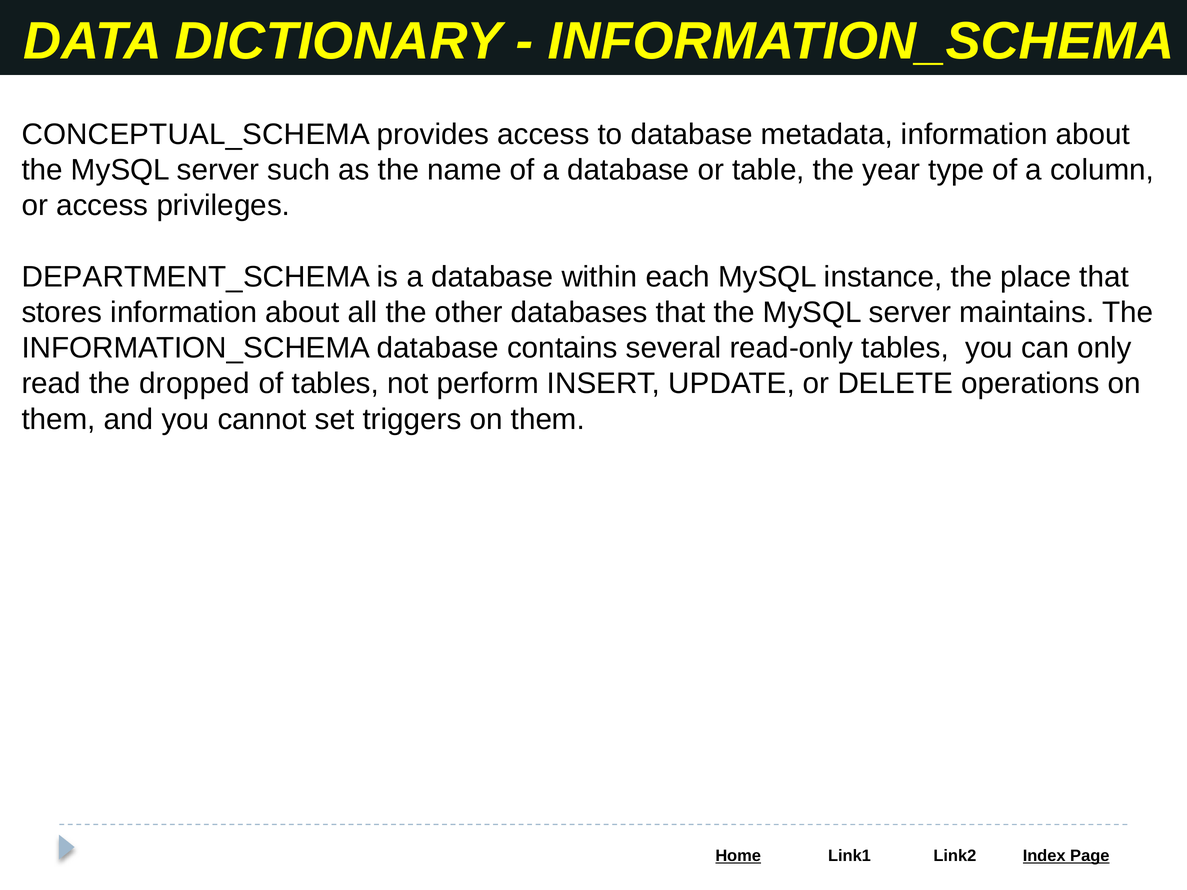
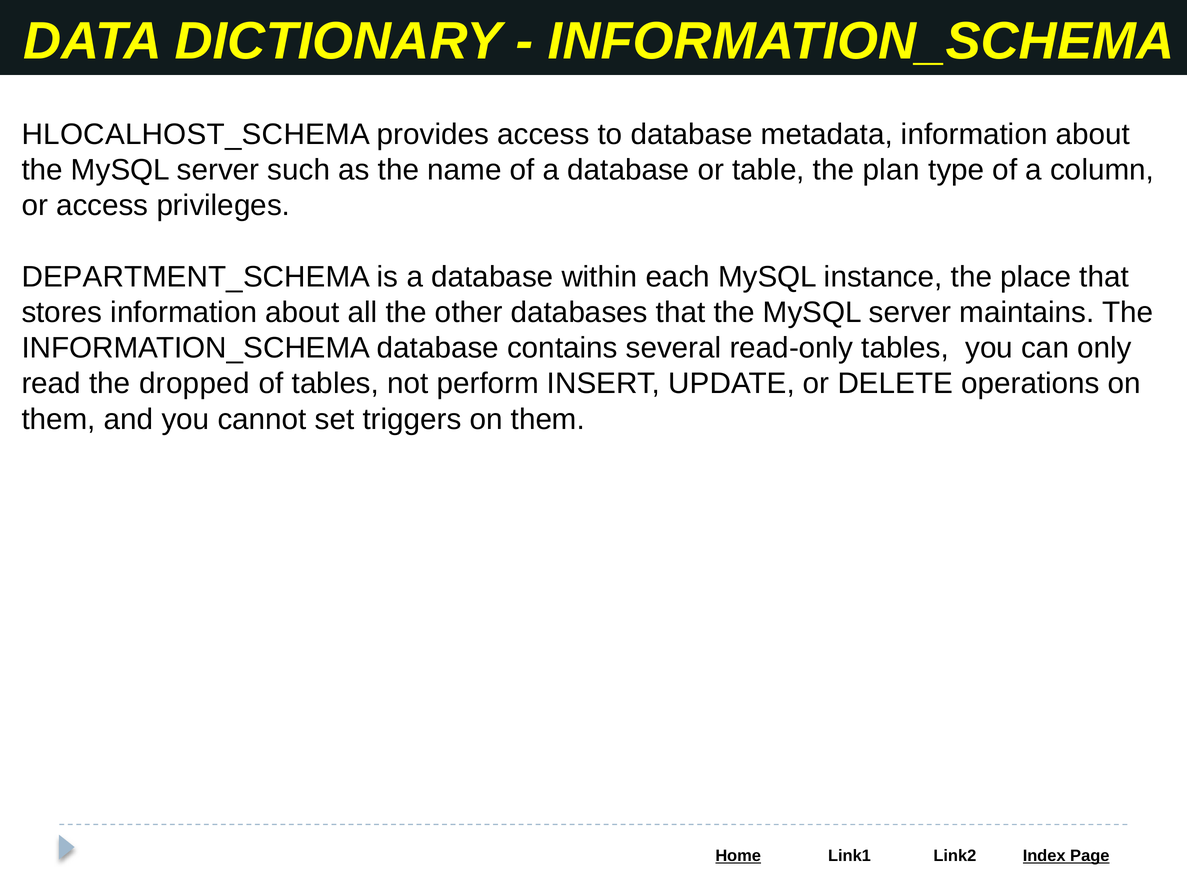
CONCEPTUAL_SCHEMA: CONCEPTUAL_SCHEMA -> HLOCALHOST_SCHEMA (196, 134)
year: year -> plan (891, 170)
